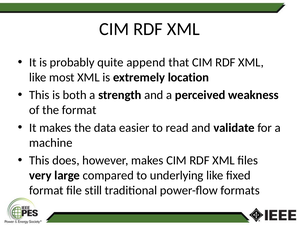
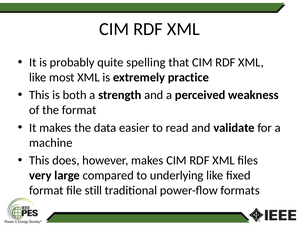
append: append -> spelling (146, 62)
location: location -> practice (188, 77)
